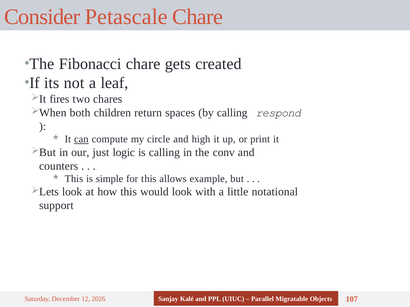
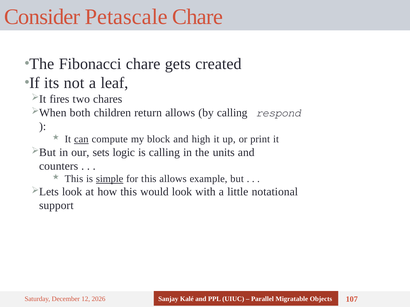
return spaces: spaces -> allows (180, 113)
circle: circle -> block (159, 139)
just: just -> sets (101, 153)
conv: conv -> units (224, 153)
simple underline: none -> present (110, 179)
